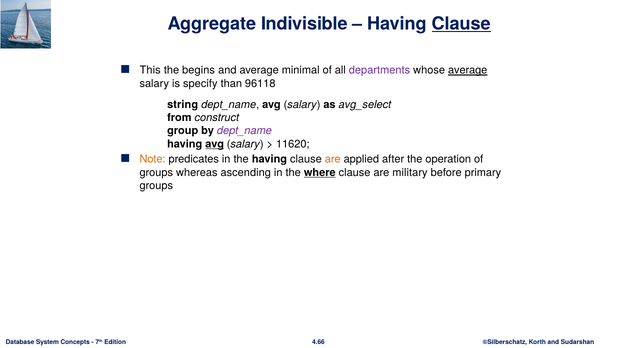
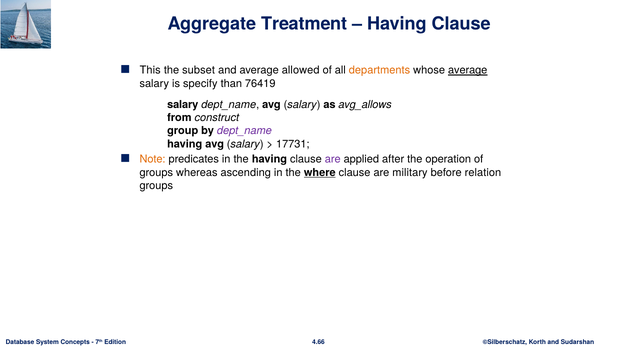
Indivisible: Indivisible -> Treatment (304, 24)
Clause underline: present -> none (461, 24)
begins: begins -> subset (199, 70)
minimal: minimal -> allowed (301, 70)
departments colour: purple -> orange (380, 70)
96118: 96118 -> 76419 (260, 83)
string: string -> salary (183, 105)
avg_select: avg_select -> avg_allows (365, 105)
avg underline: present -> none (215, 144)
11620: 11620 -> 17731 (293, 144)
are colour: orange -> purple (333, 159)
primary: primary -> relation (483, 173)
